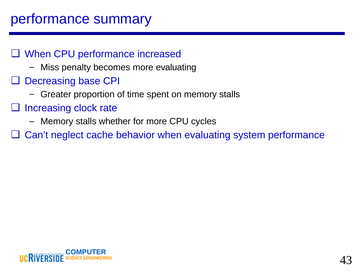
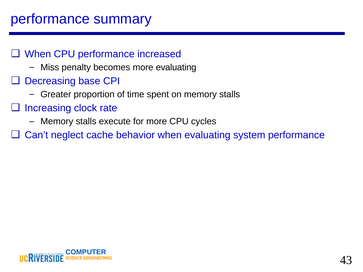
whether: whether -> execute (115, 122)
